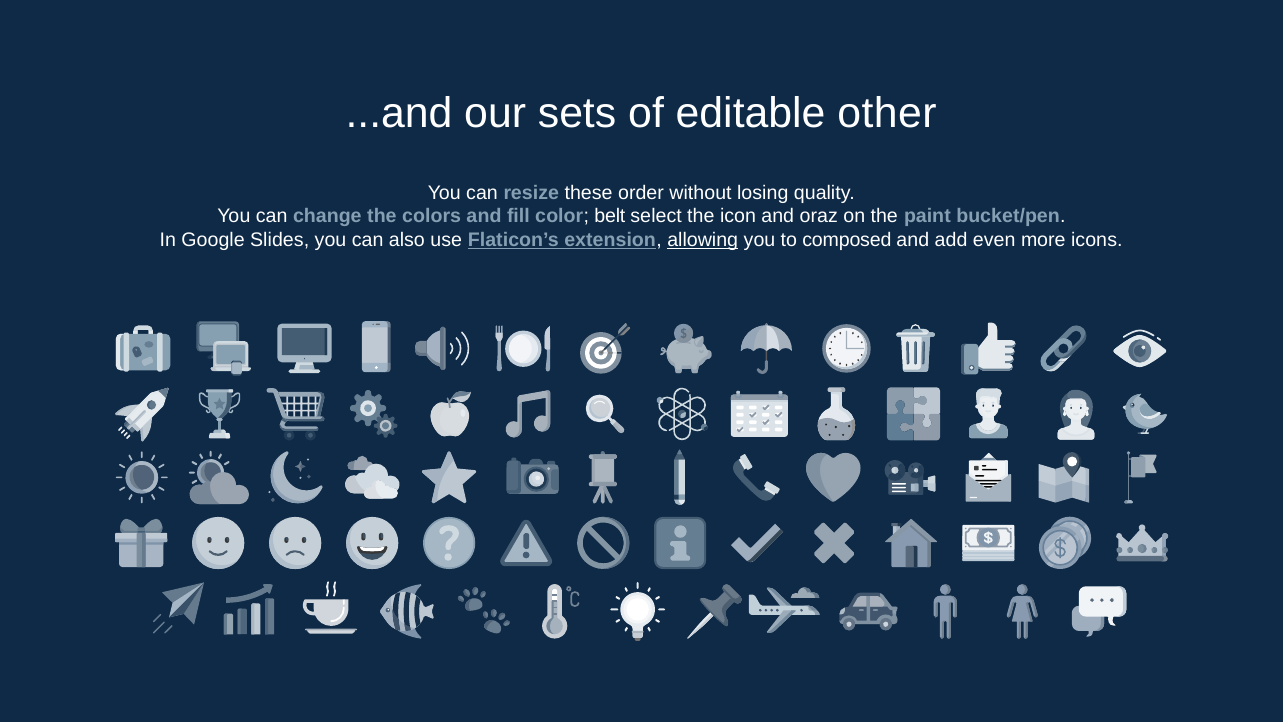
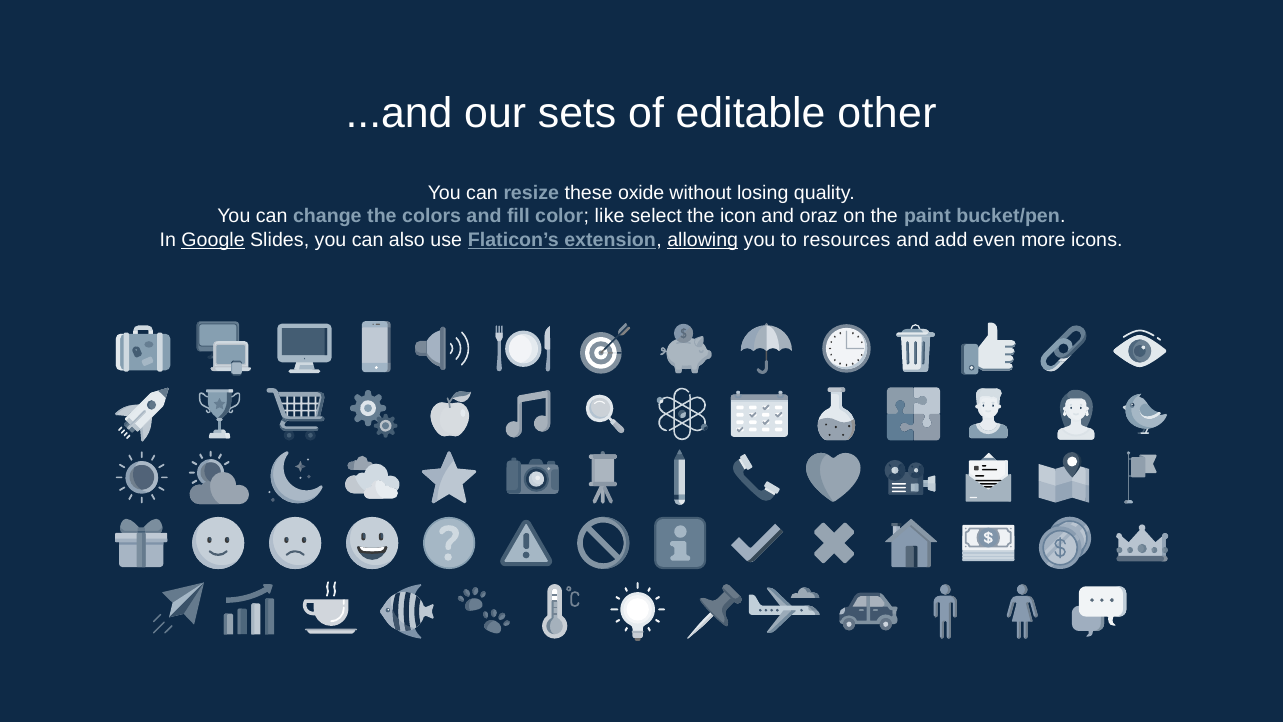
order: order -> oxide (641, 193)
belt: belt -> like (610, 216)
Google underline: none -> present (213, 240)
composed: composed -> resources (847, 240)
